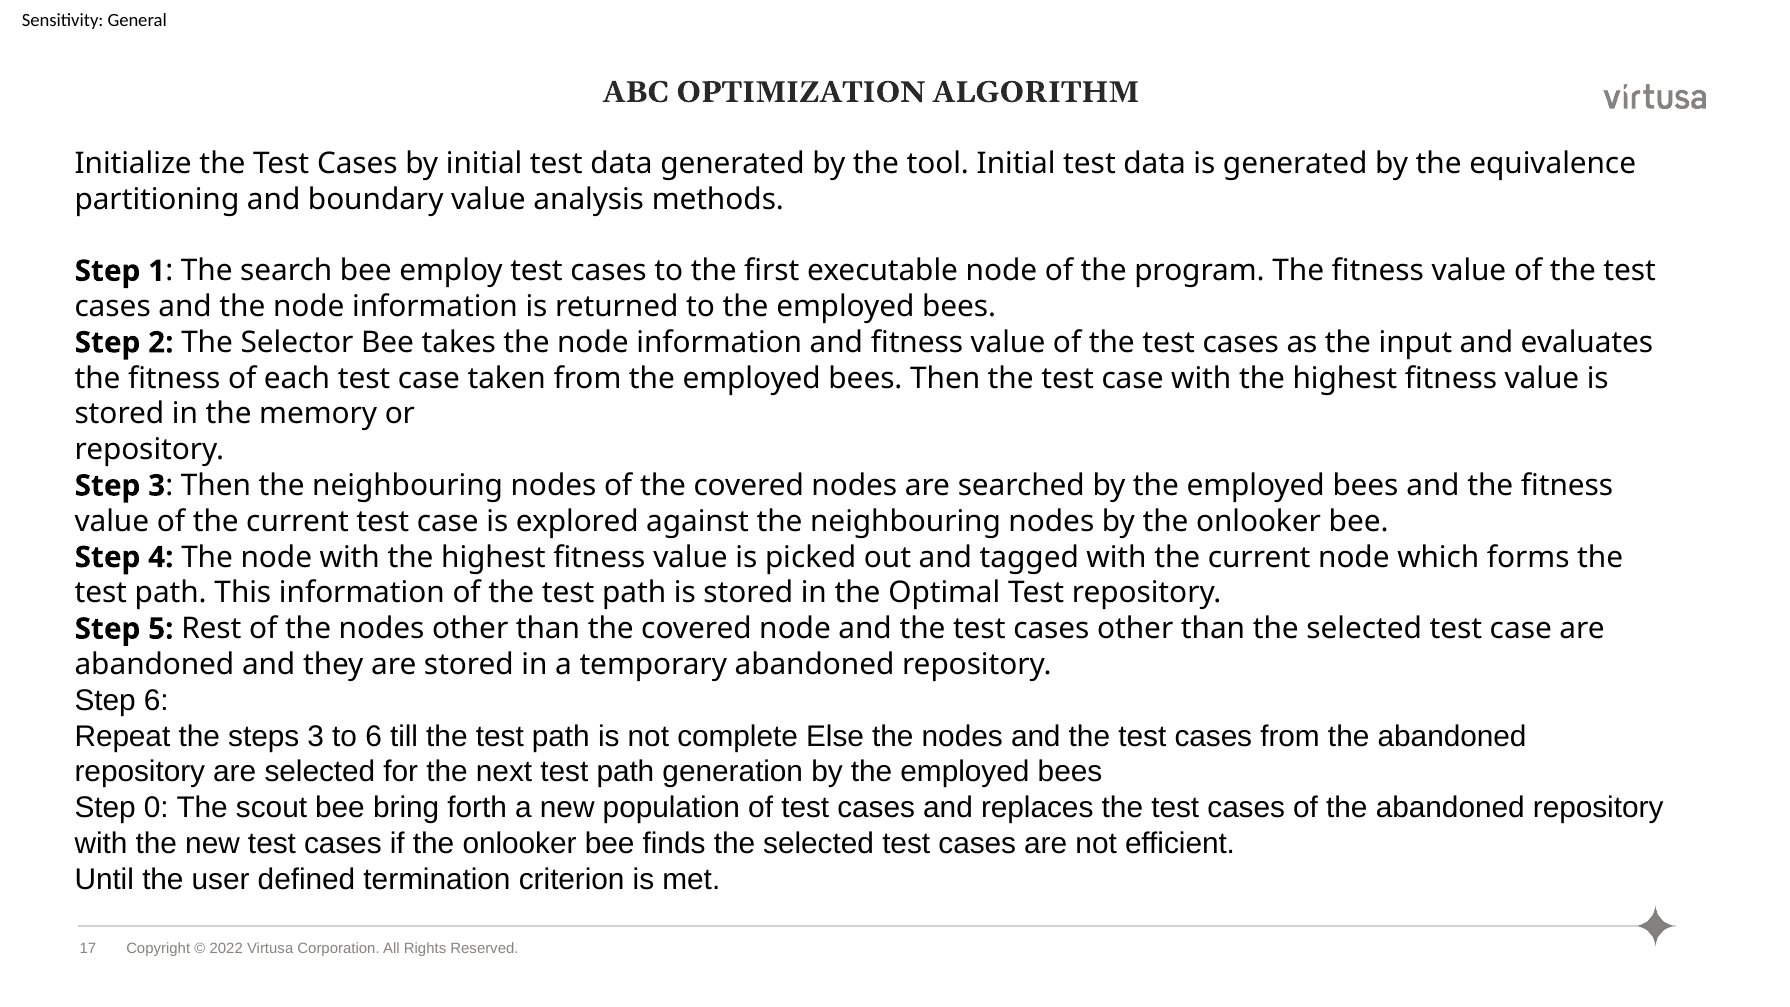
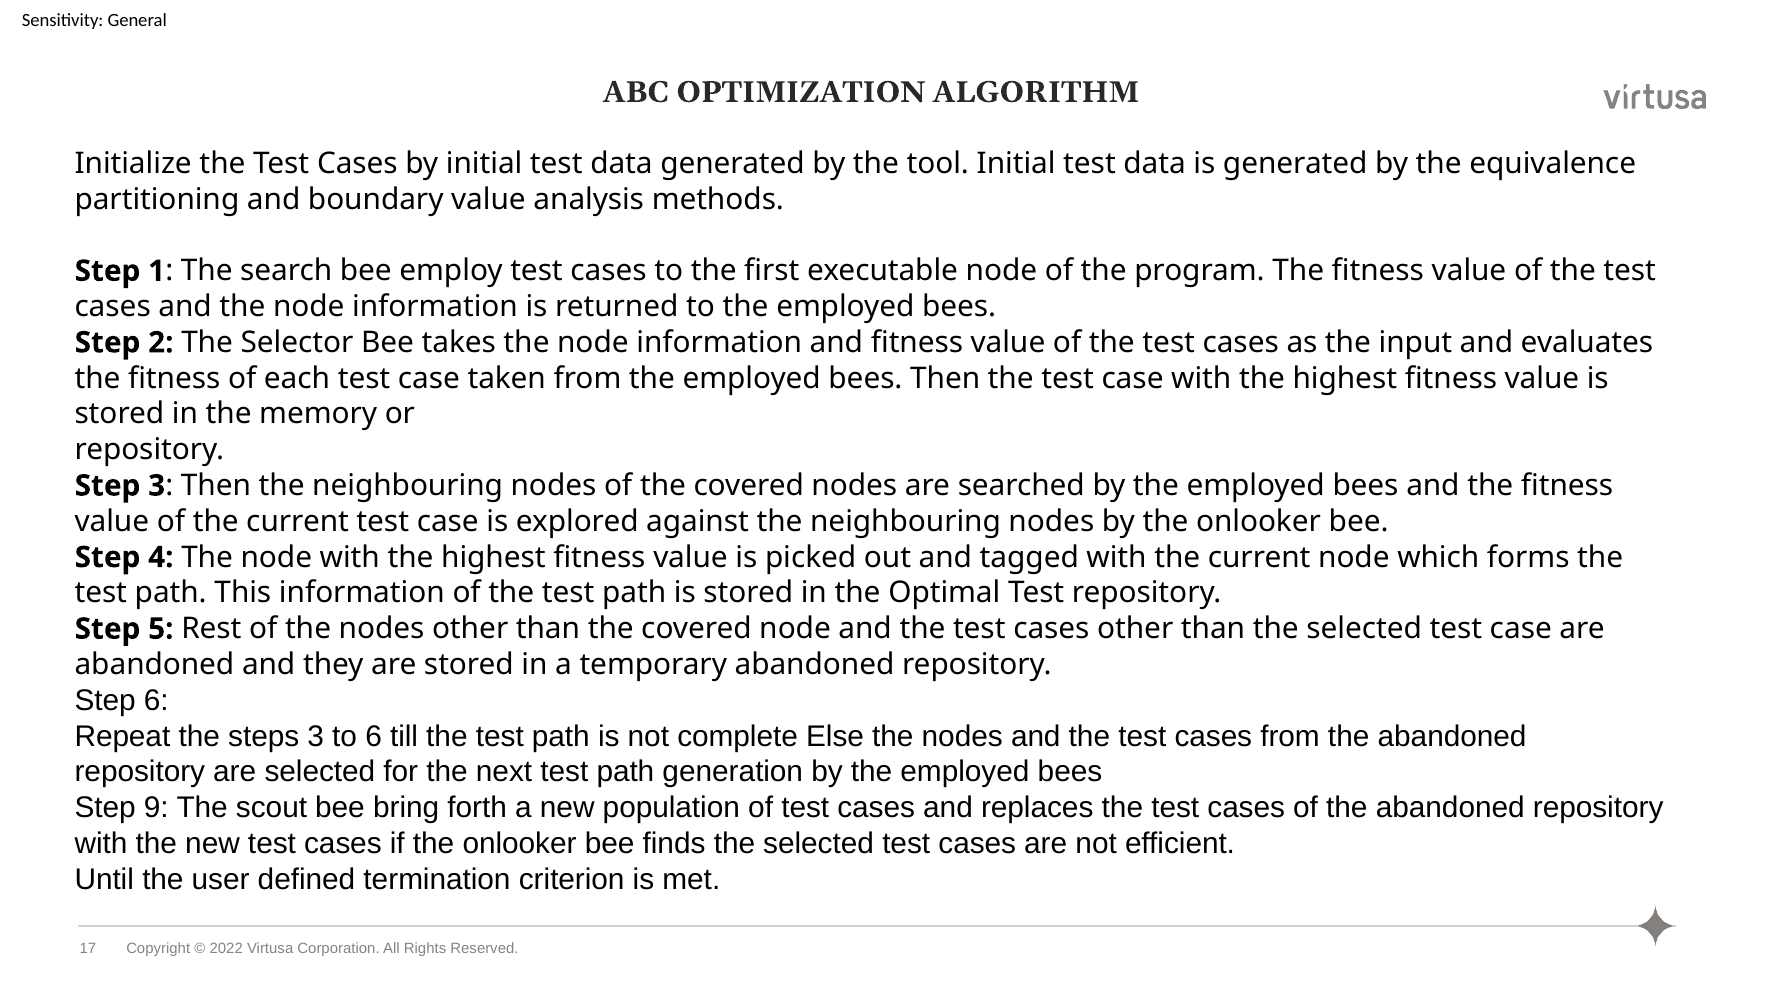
0: 0 -> 9 (156, 808)
